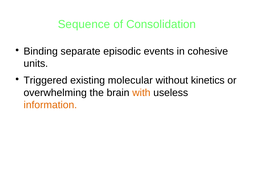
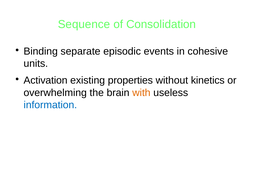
Triggered: Triggered -> Activation (46, 81)
molecular: molecular -> properties (130, 81)
information colour: orange -> blue (50, 105)
